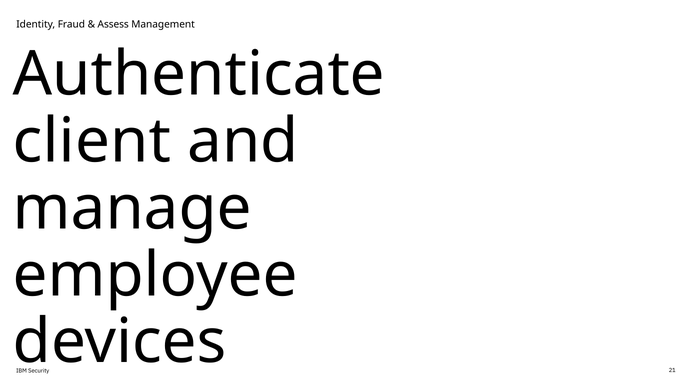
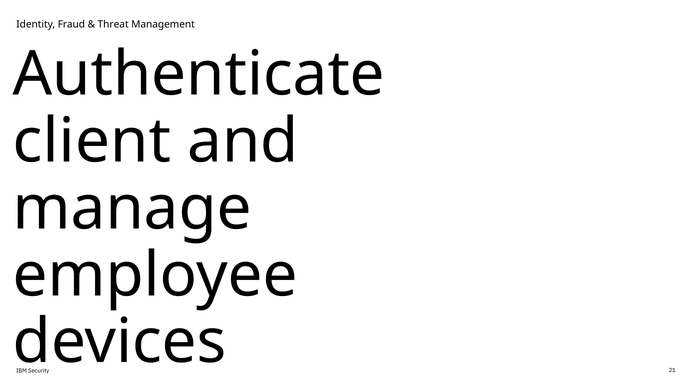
Assess: Assess -> Threat (113, 24)
